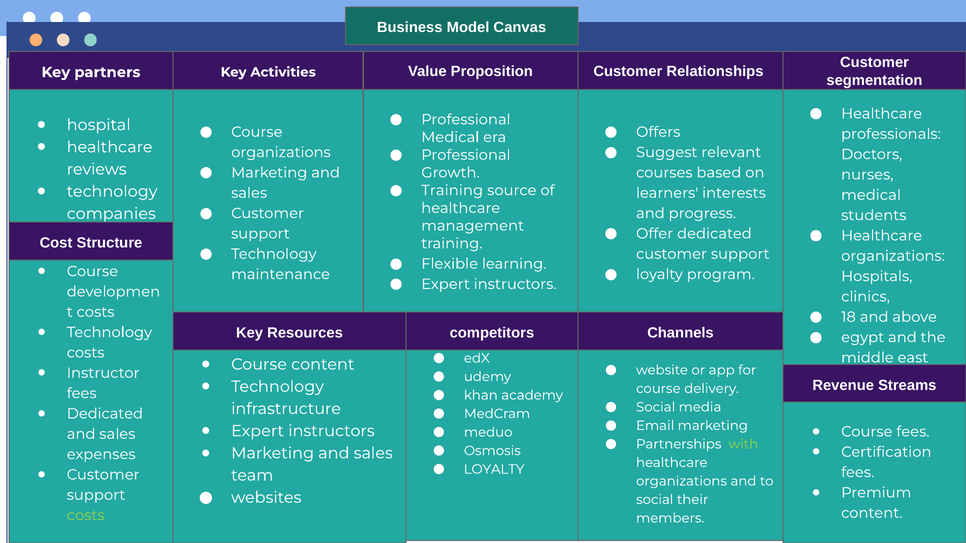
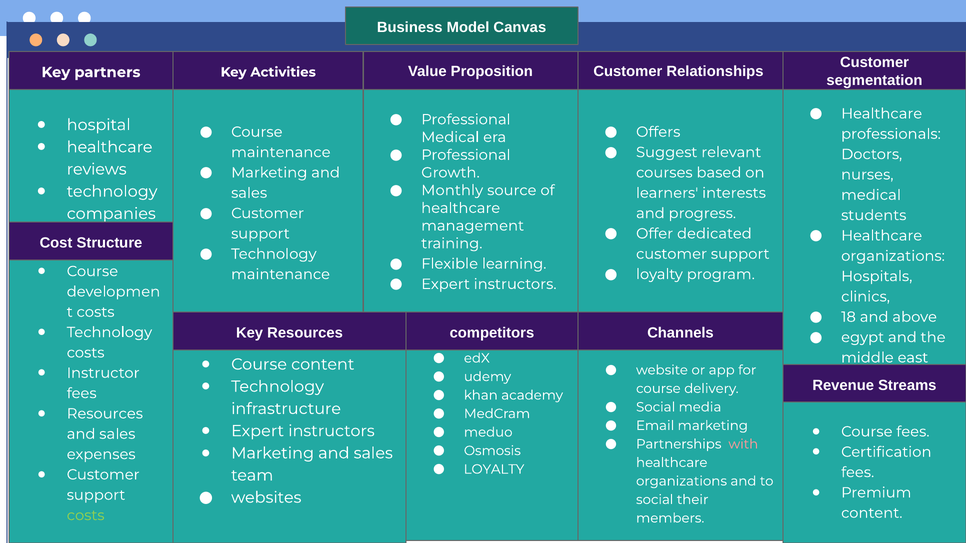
organizations: organizations -> maintenance (281, 152)
Training: Training -> Monthly (452, 190)
Dedicated: Dedicated -> Resources (105, 414)
with colour: light green -> pink (743, 444)
